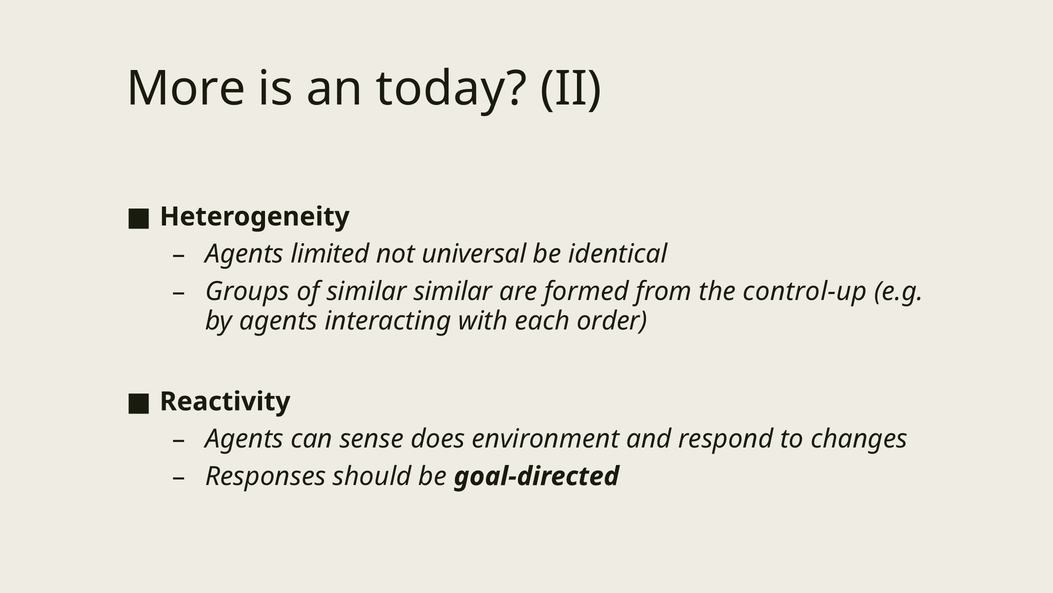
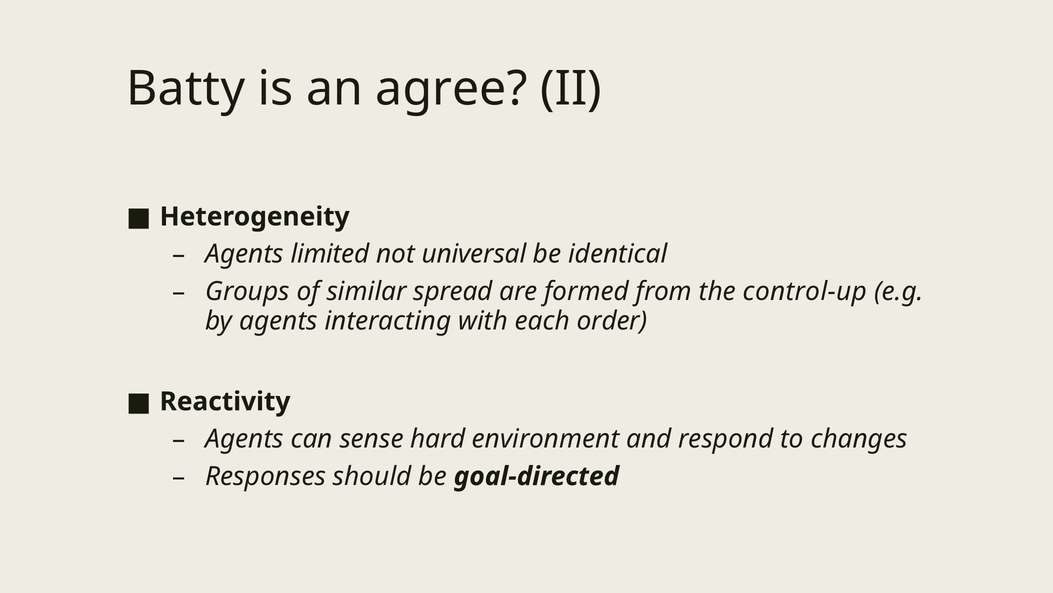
More: More -> Batty (186, 88)
today: today -> agree (452, 88)
similar similar: similar -> spread (453, 291)
does: does -> hard (438, 439)
